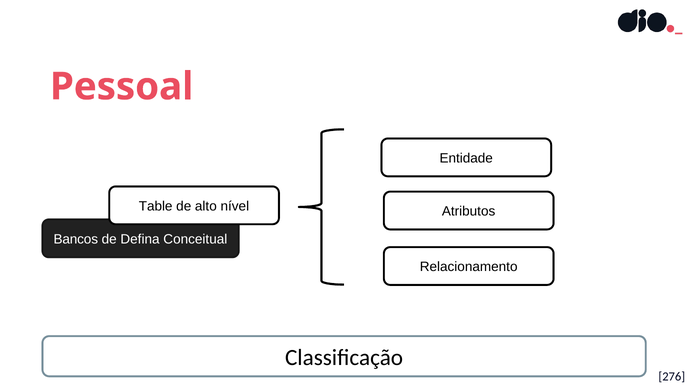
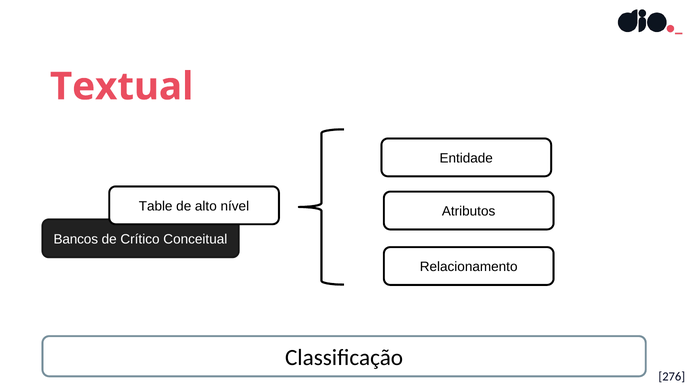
Pessoal: Pessoal -> Textual (122, 87)
Defina: Defina -> Crítico (140, 239)
